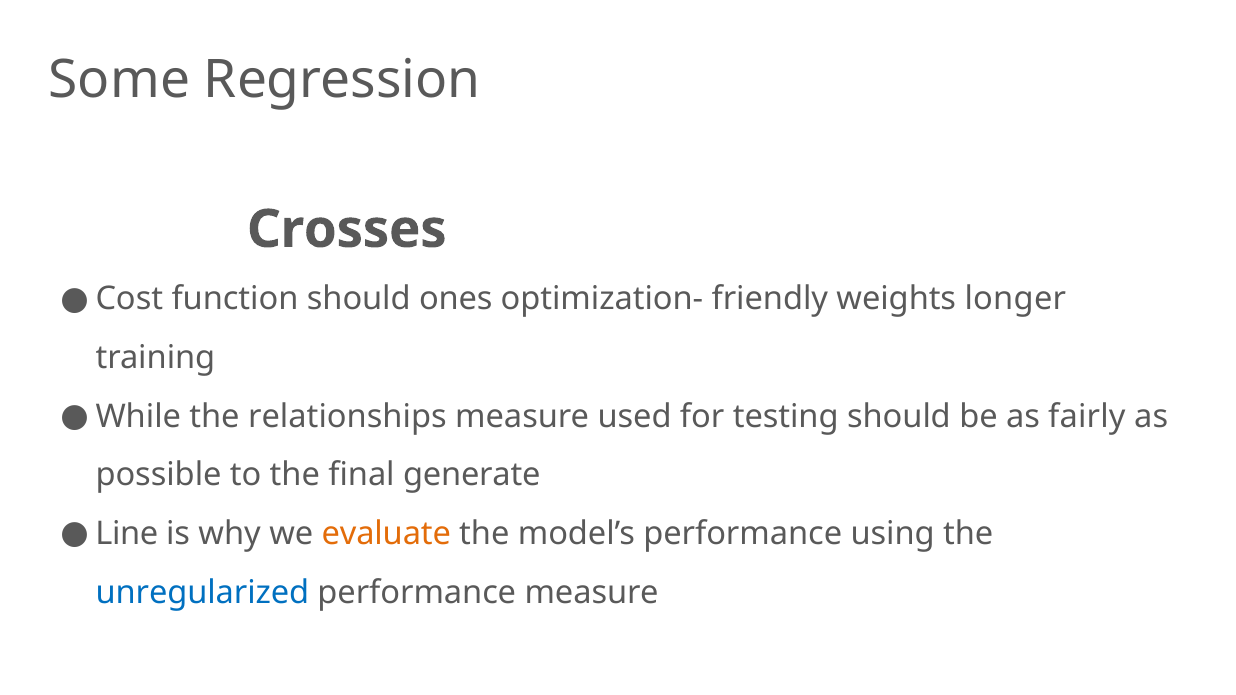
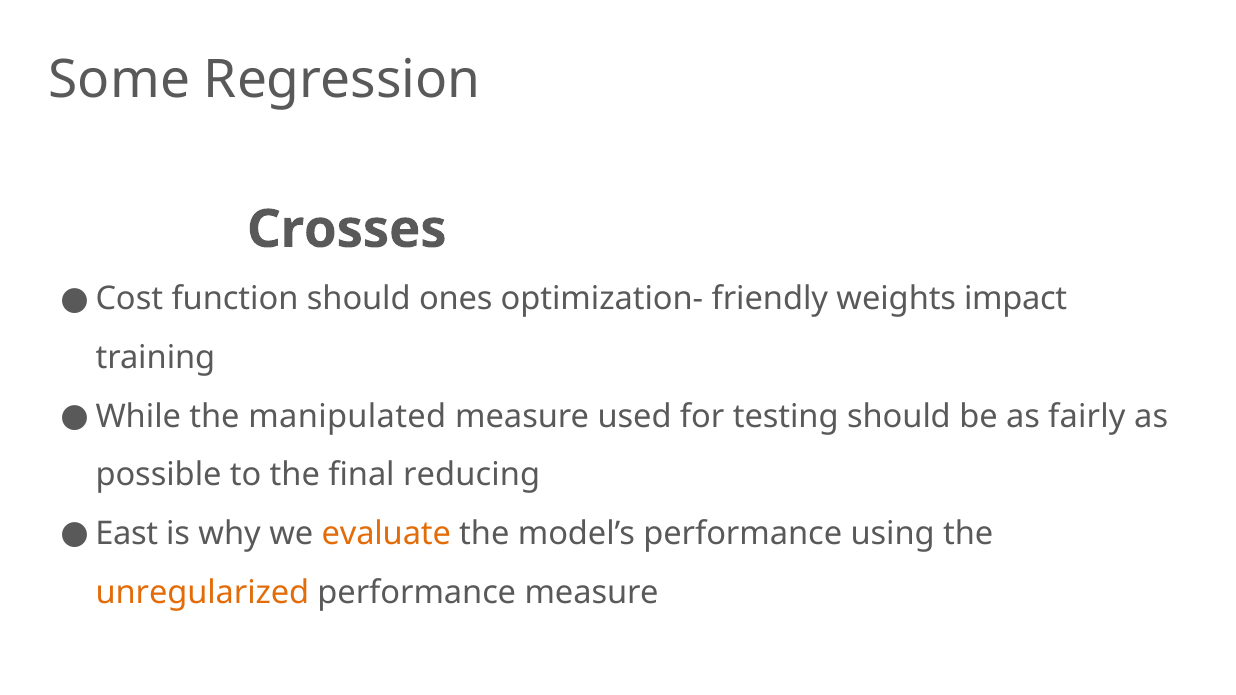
longer: longer -> impact (1016, 299)
relationships: relationships -> manipulated (347, 416)
generate: generate -> reducing (472, 475)
Line: Line -> East (127, 534)
unregularized colour: blue -> orange (202, 593)
